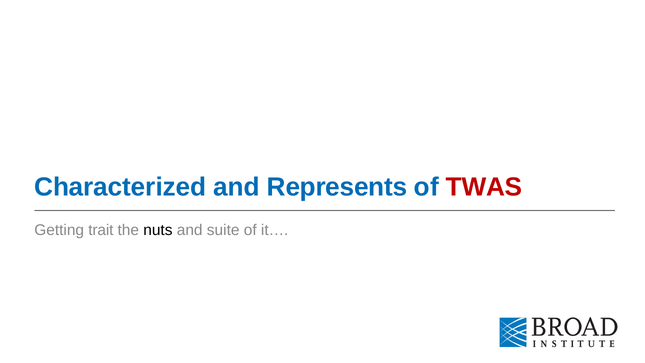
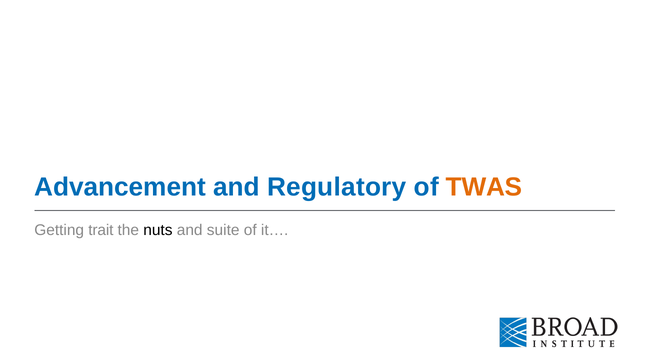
Characterized: Characterized -> Advancement (120, 187)
Represents: Represents -> Regulatory (337, 187)
TWAS colour: red -> orange (484, 187)
